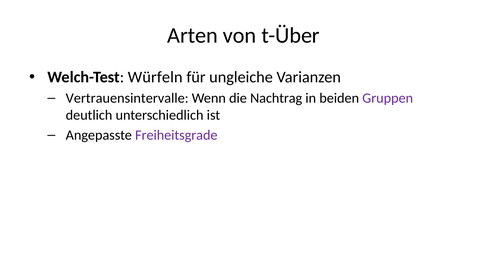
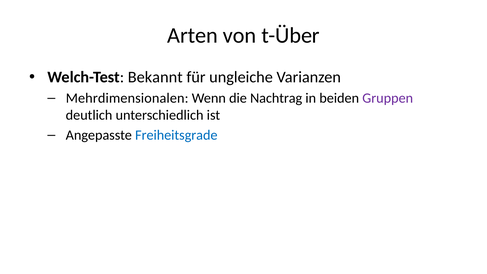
Würfeln: Würfeln -> Bekannt (155, 77)
Vertrauensintervalle: Vertrauensintervalle -> Mehrdimensionalen (127, 98)
Freiheitsgrade colour: purple -> blue (176, 135)
